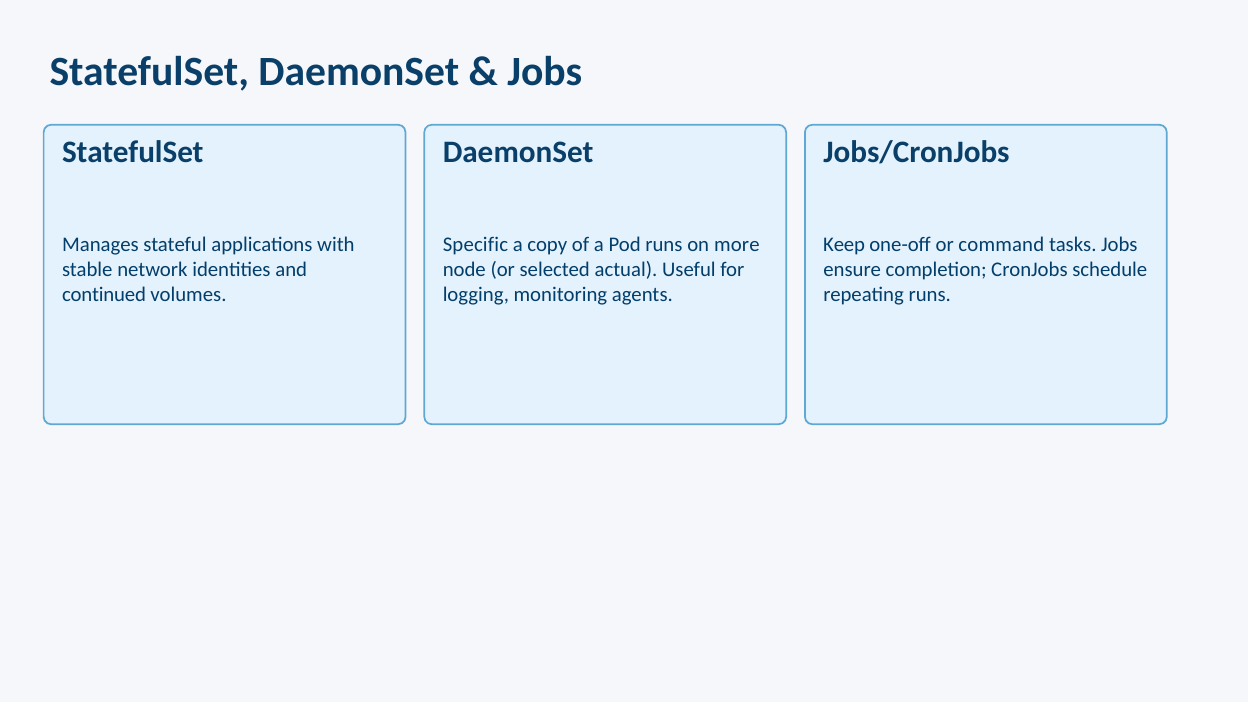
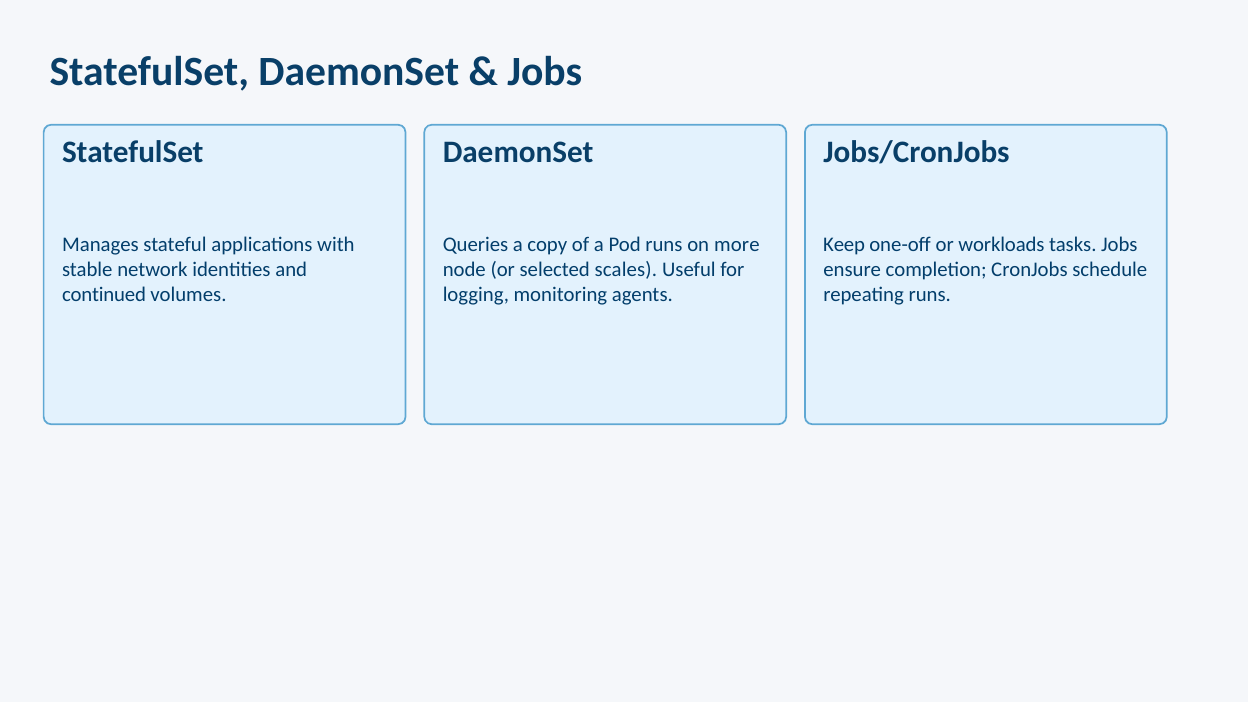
Specific: Specific -> Queries (476, 245)
command: command -> workloads (1001, 245)
actual: actual -> scales (626, 270)
